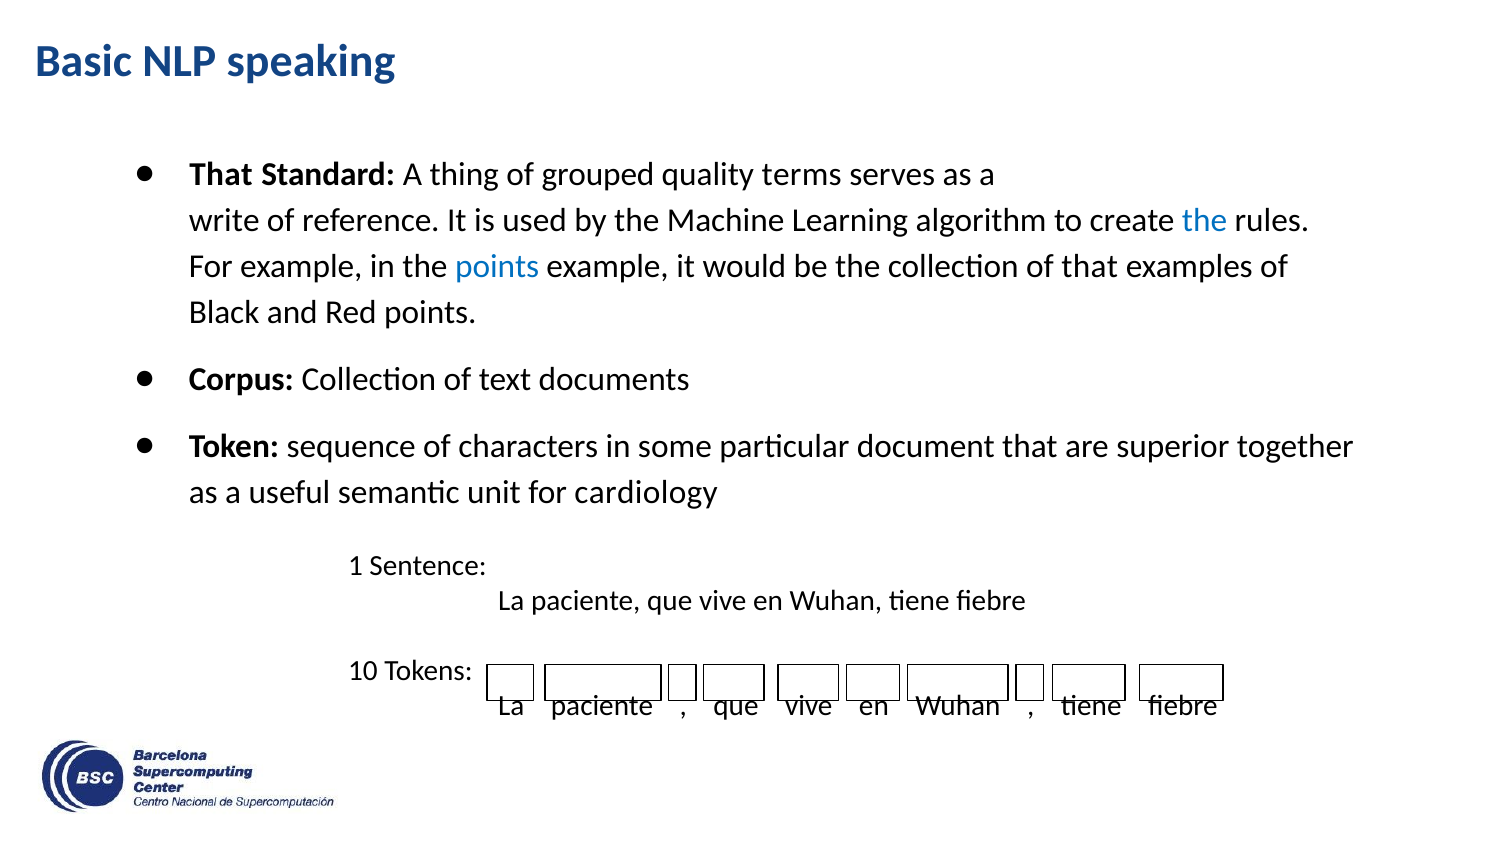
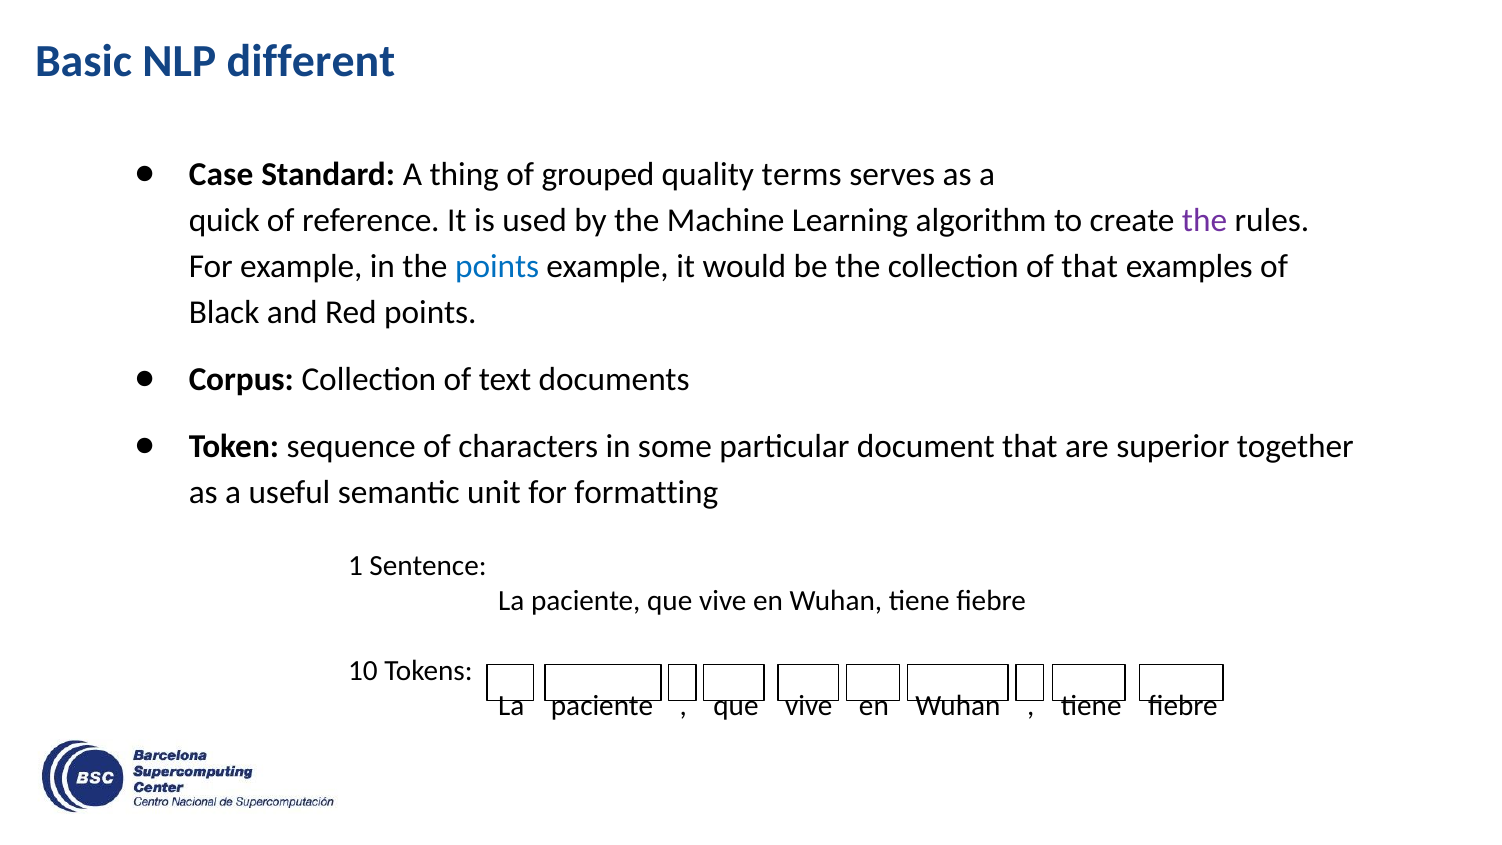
speaking: speaking -> different (311, 62)
That: That -> Case (221, 175)
write: write -> quick (224, 221)
the colour: blue -> purple (1205, 221)
cardiology: cardiology -> formatting (646, 493)
